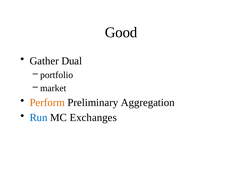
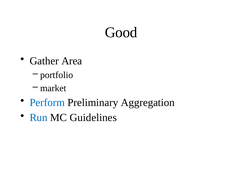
Dual: Dual -> Area (72, 61)
Perform colour: orange -> blue (47, 102)
Exchanges: Exchanges -> Guidelines (93, 117)
